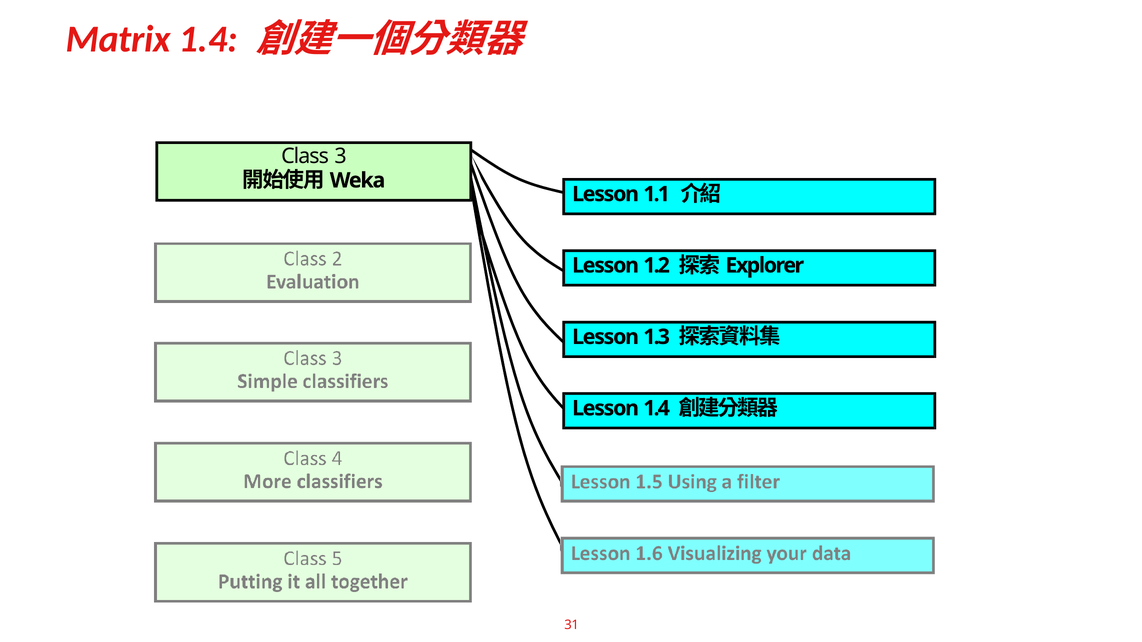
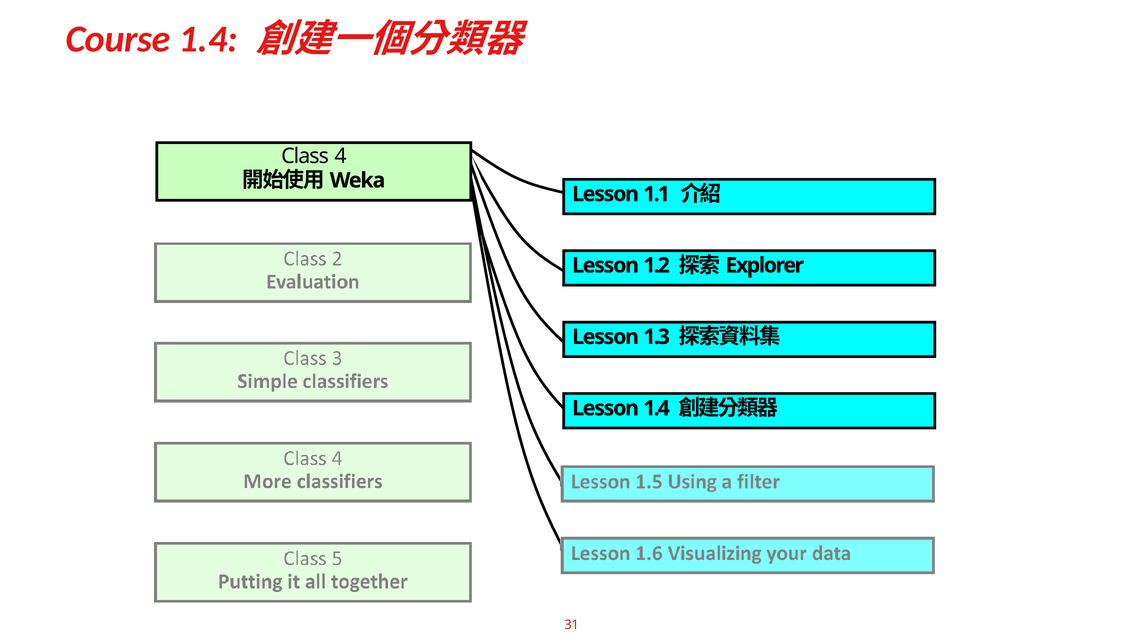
Matrix: Matrix -> Course (118, 39)
3: 3 -> 4 (341, 156)
